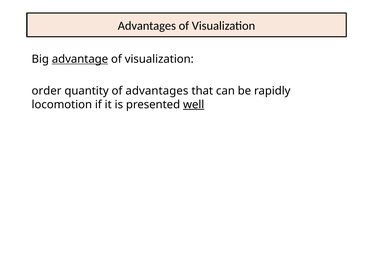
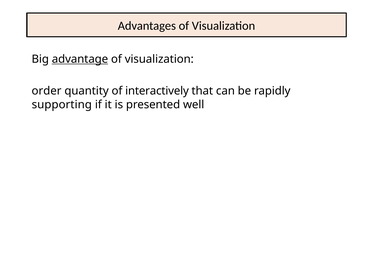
of advantages: advantages -> interactively (157, 91)
locomotion: locomotion -> supporting (62, 105)
well underline: present -> none (194, 105)
